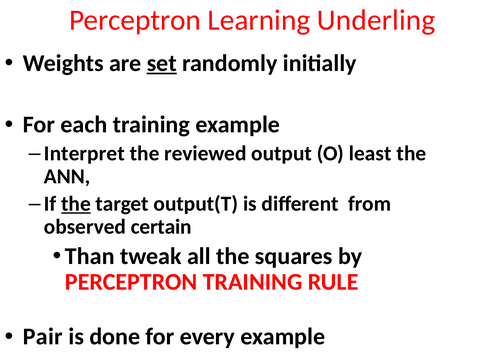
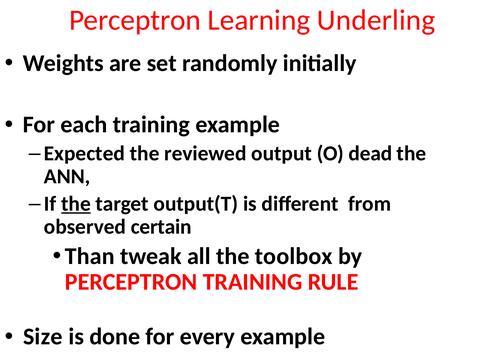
set underline: present -> none (162, 63)
Interpret: Interpret -> Expected (84, 154)
least: least -> dead (370, 154)
squares: squares -> toolbox (294, 257)
Pair: Pair -> Size (43, 337)
